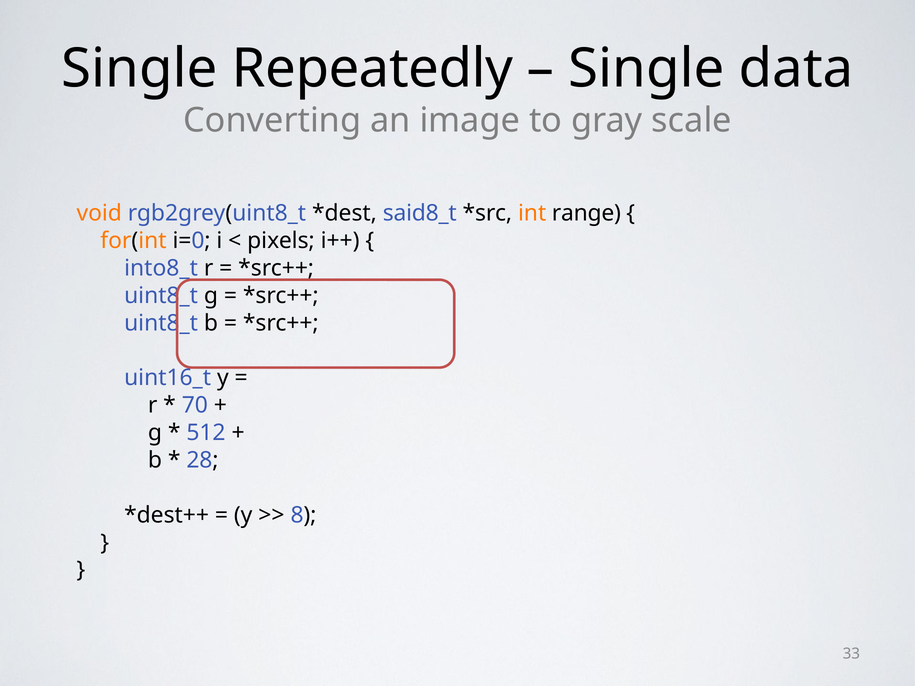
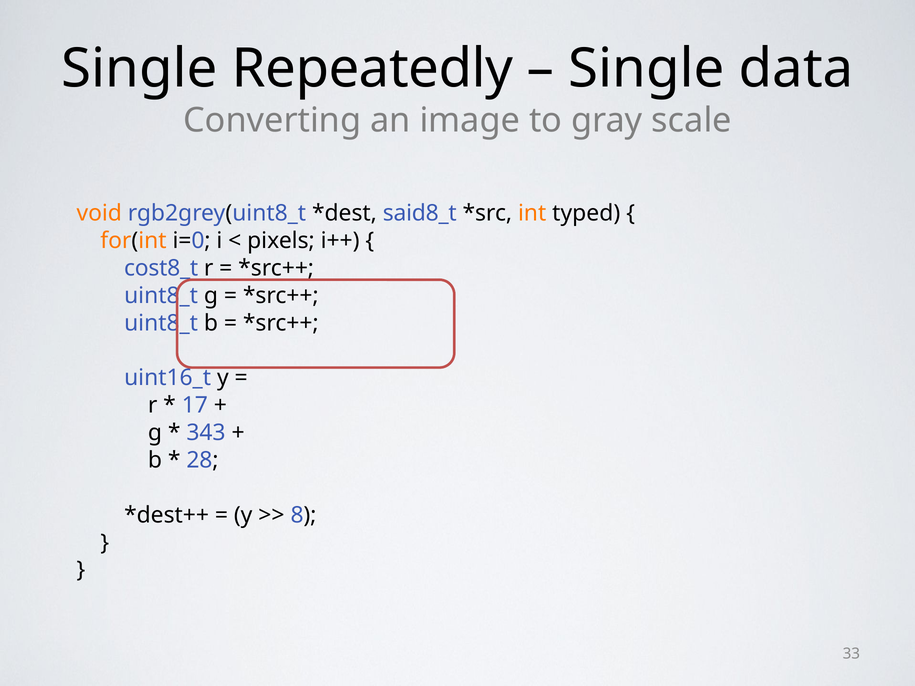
range: range -> typed (586, 213)
into8_t: into8_t -> cost8_t (161, 268)
70: 70 -> 17 (195, 405)
512: 512 -> 343 (206, 433)
